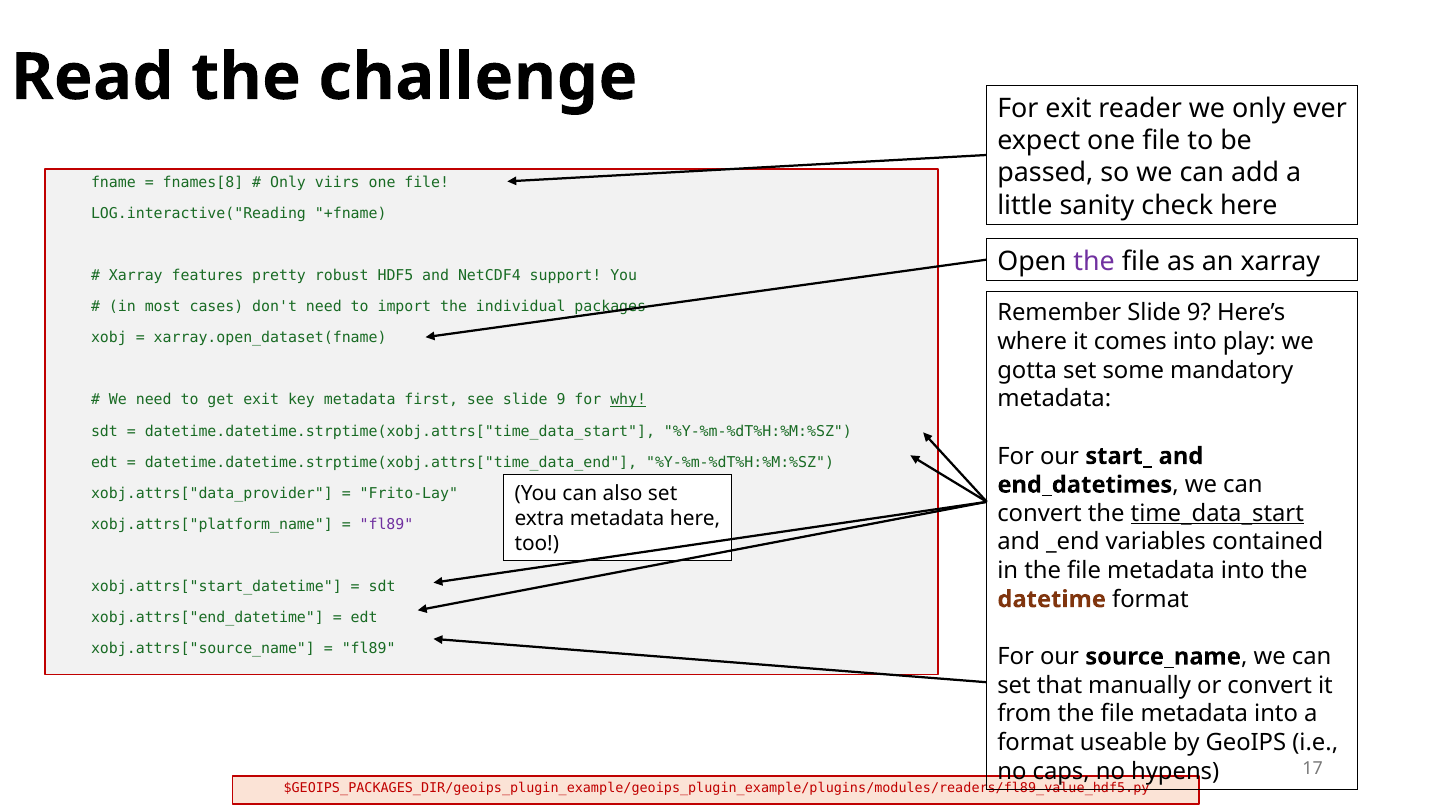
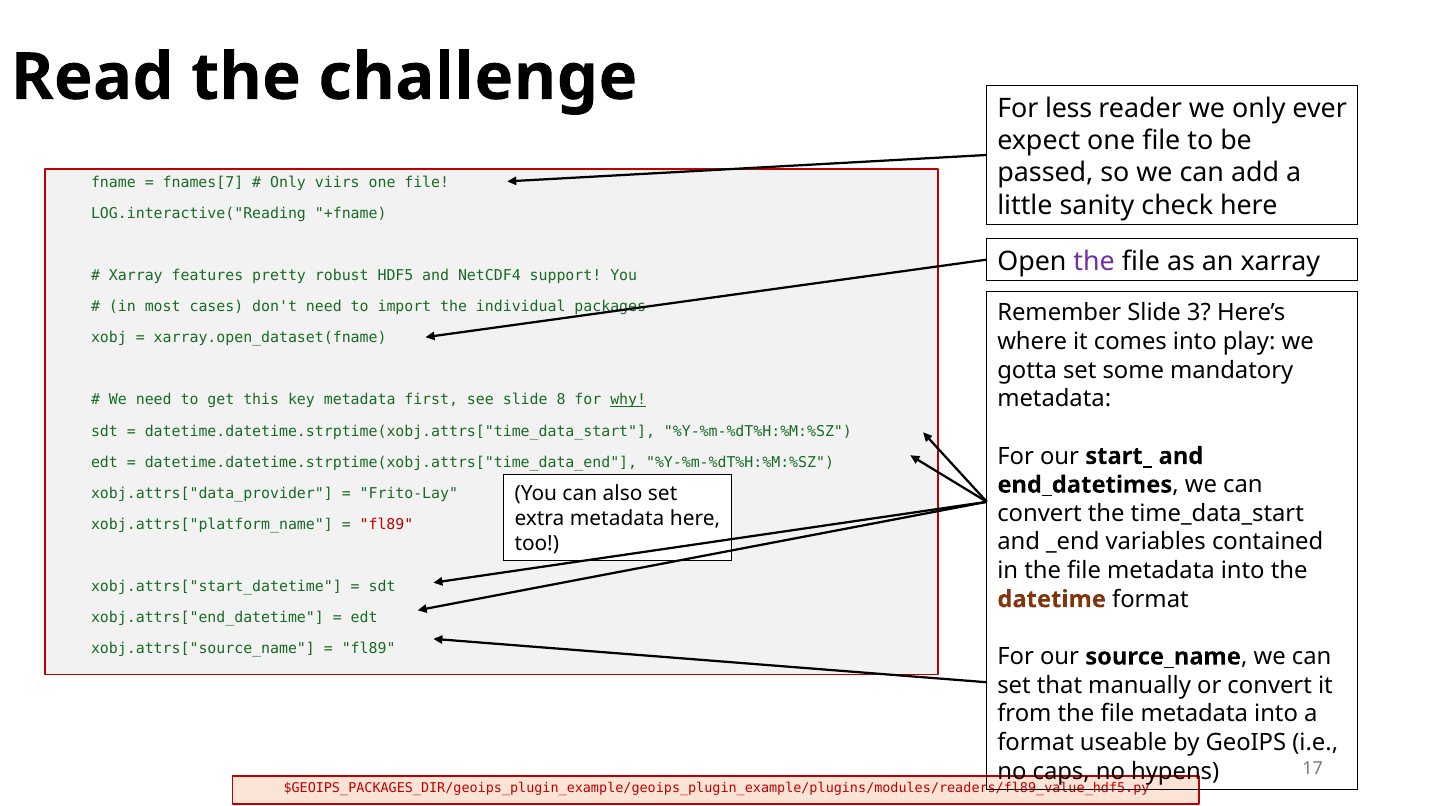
For exit: exit -> less (1069, 108)
fnames[8: fnames[8 -> fnames[7 (203, 182)
Remember Slide 9: 9 -> 3 (1199, 313)
get exit: exit -> this (261, 400)
see slide 9: 9 -> 8 (561, 400)
time_data_start underline: present -> none (1217, 513)
fl89 colour: purple -> red (387, 524)
